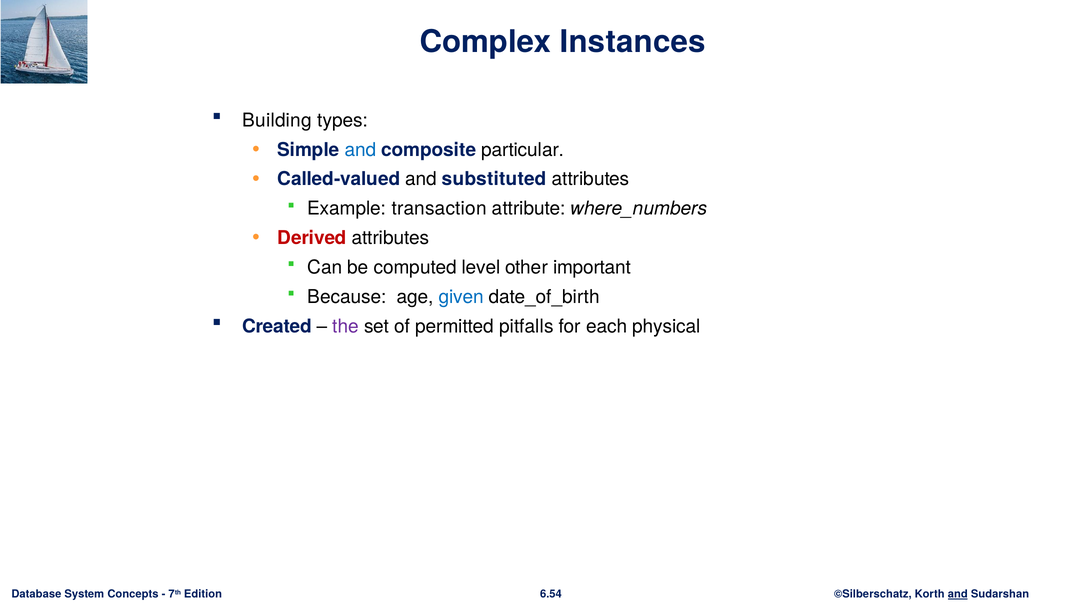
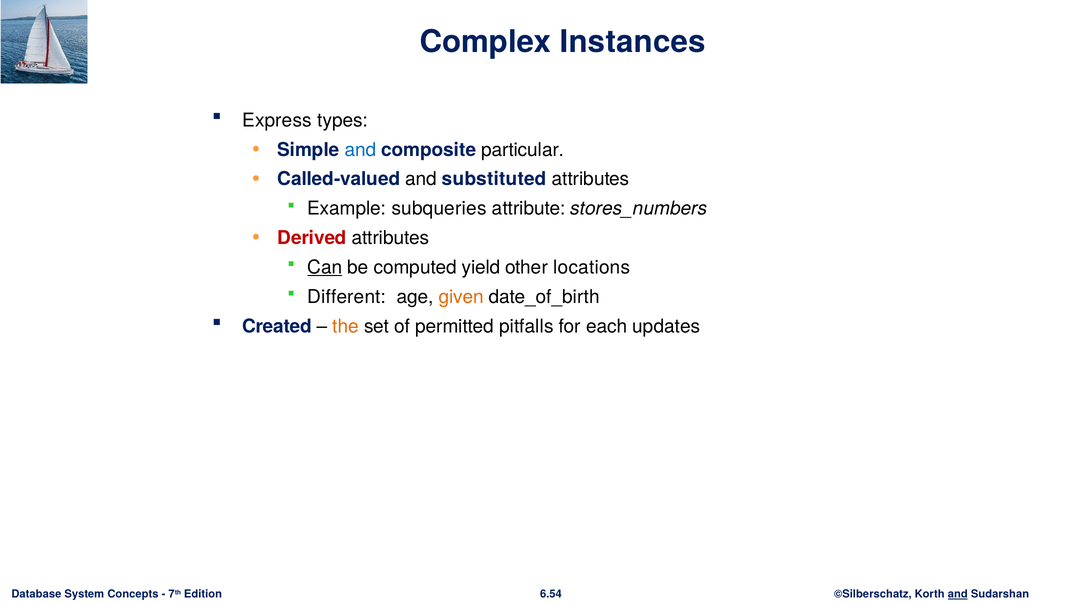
Building: Building -> Express (277, 120)
transaction: transaction -> subqueries (439, 208)
where_numbers: where_numbers -> stores_numbers (639, 208)
Can underline: none -> present (325, 267)
level: level -> yield (481, 267)
important: important -> locations (592, 267)
Because: Because -> Different (347, 297)
given colour: blue -> orange (461, 297)
the colour: purple -> orange (346, 326)
physical: physical -> updates (666, 326)
